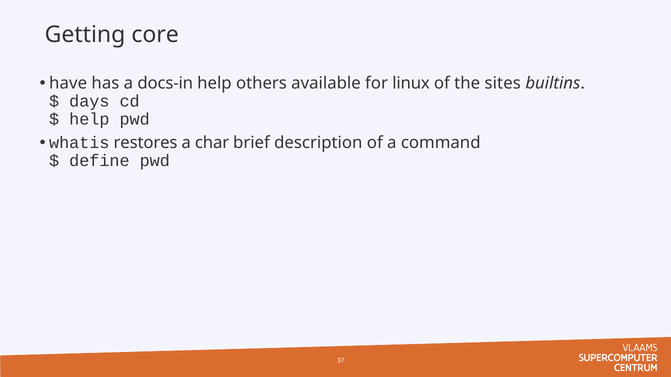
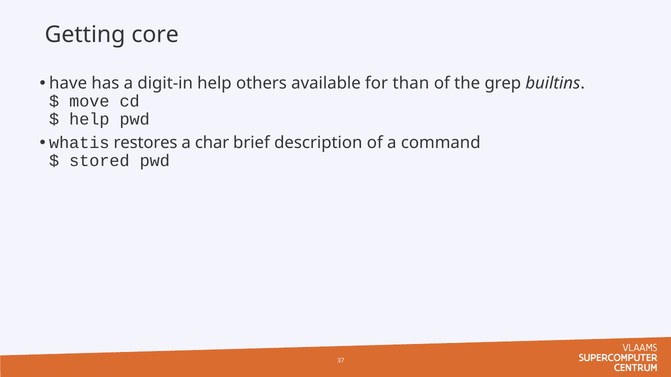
docs-in: docs-in -> digit-in (165, 83)
linux: linux -> than (411, 83)
sites: sites -> grep (503, 83)
days: days -> move (89, 101)
define: define -> stored (99, 161)
